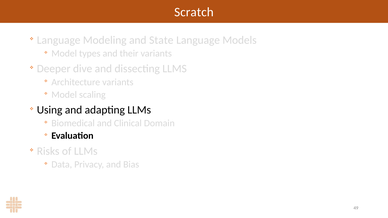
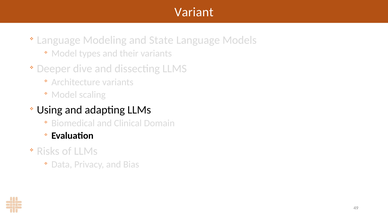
Scratch: Scratch -> Variant (194, 12)
